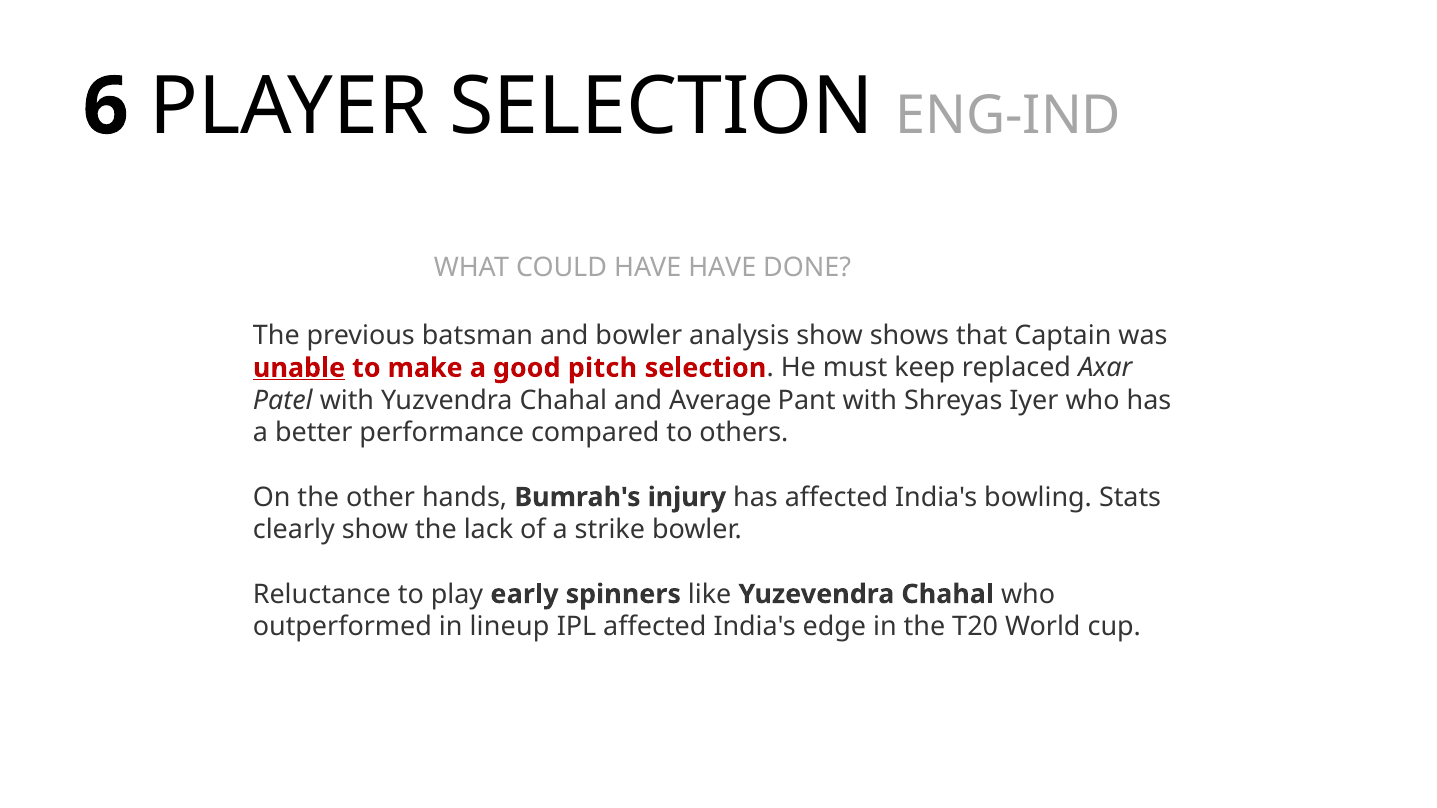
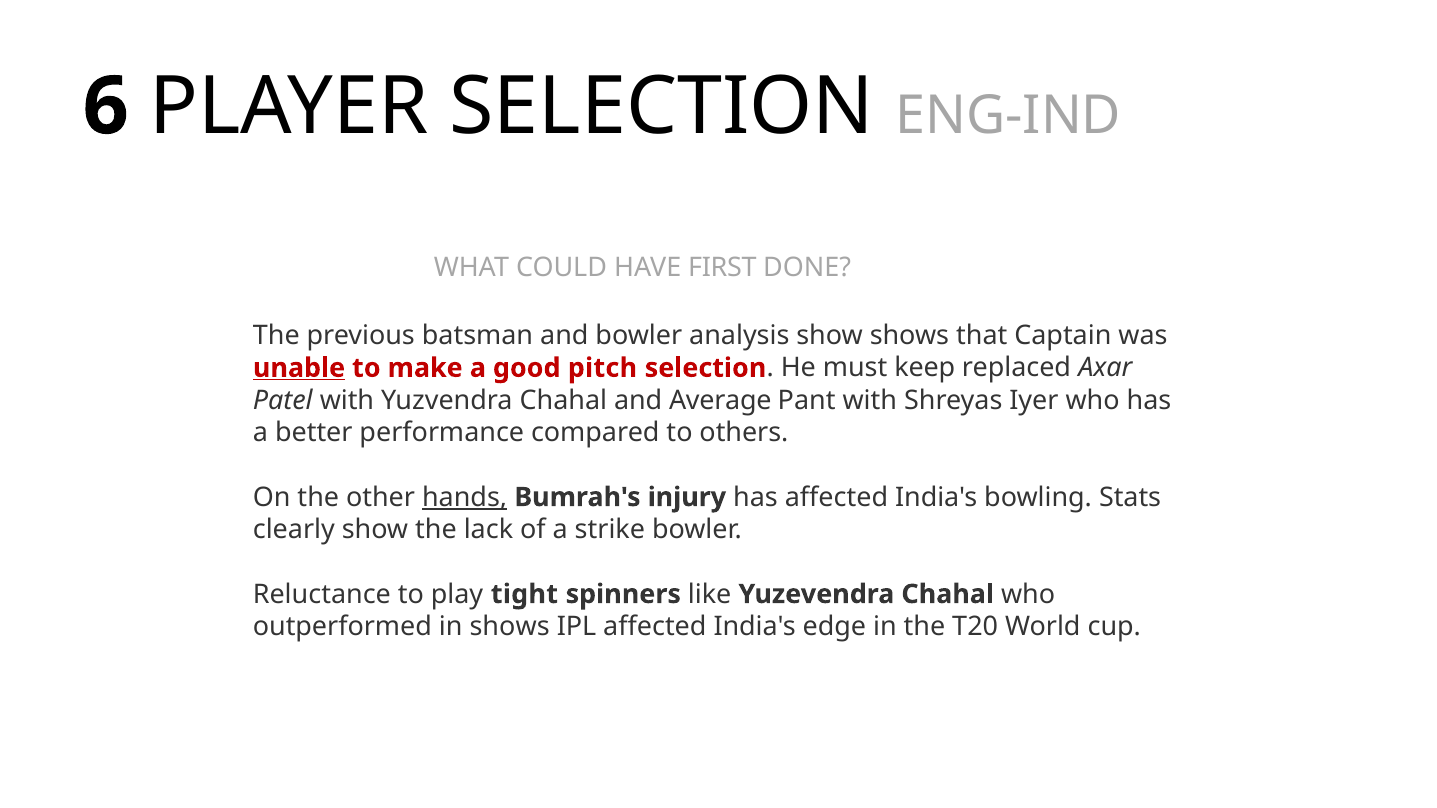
HAVE HAVE: HAVE -> FIRST (722, 268)
hands underline: none -> present (465, 497)
early: early -> tight (524, 594)
in lineup: lineup -> shows (510, 627)
